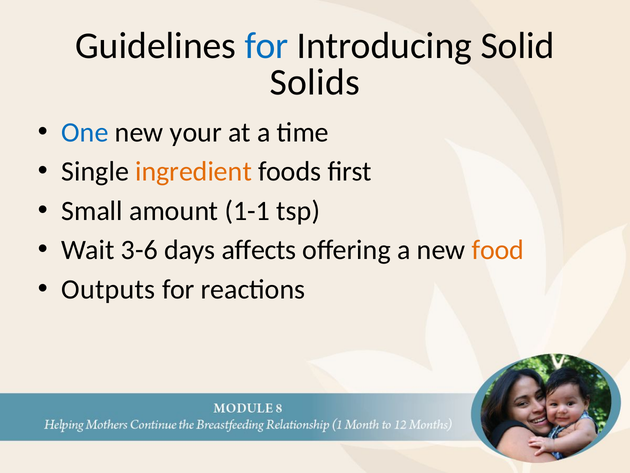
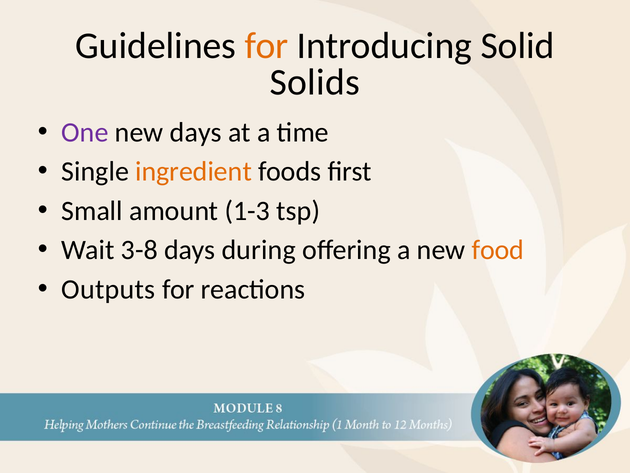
for colour: blue -> orange (267, 46)
One colour: blue -> purple (85, 132)
new your: your -> days (196, 132)
1-1: 1-1 -> 1-3 (247, 211)
3-6: 3-6 -> 3-8 (139, 250)
affects: affects -> during (259, 250)
